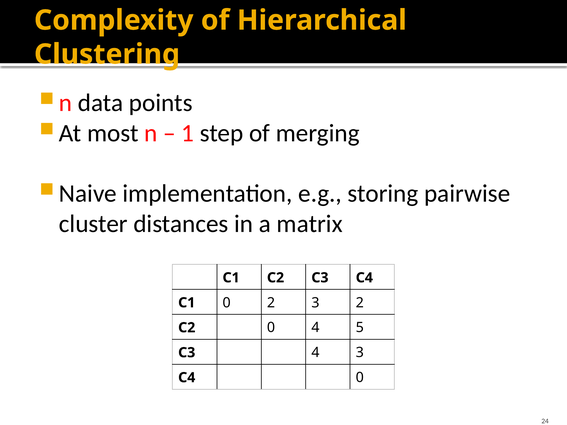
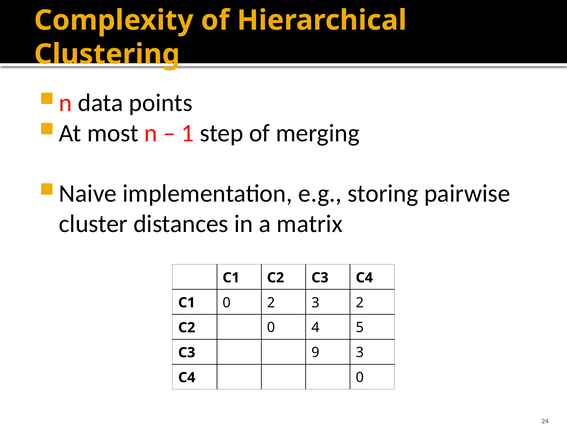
C3 4: 4 -> 9 (315, 353)
